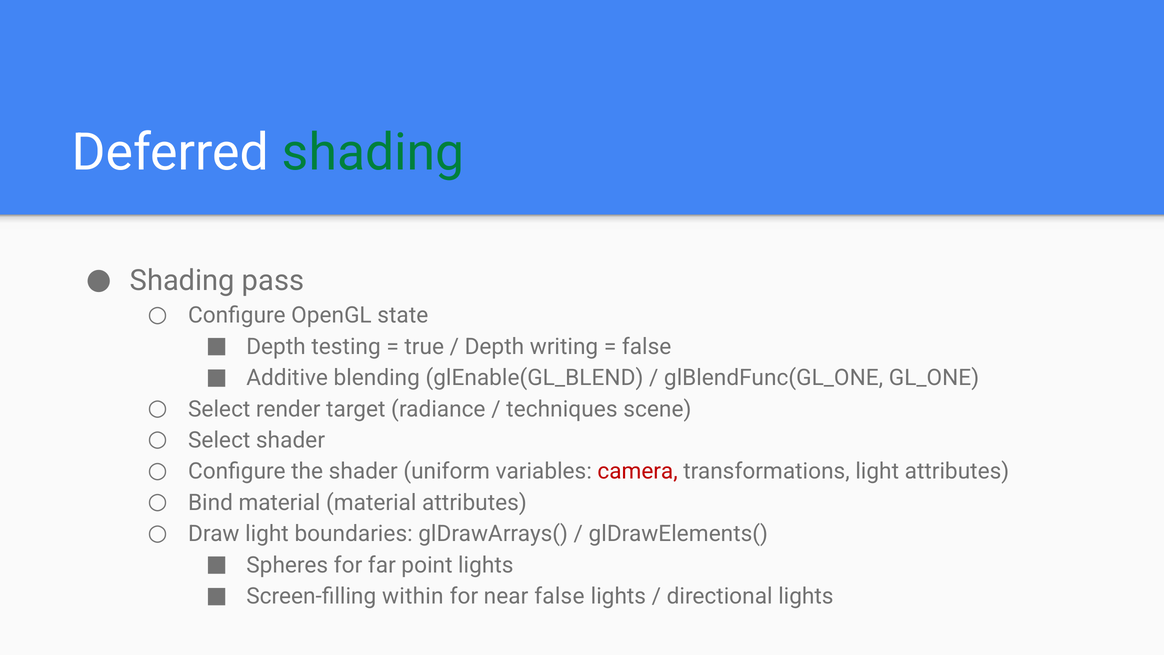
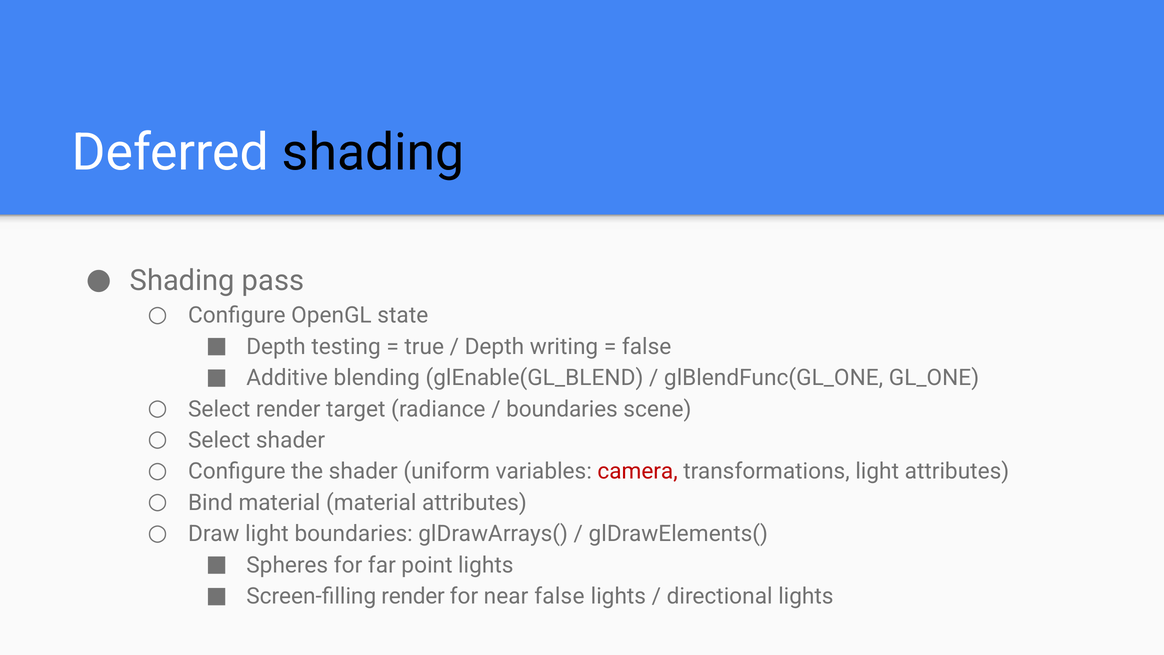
shading colour: green -> black (373, 153)
techniques: techniques -> boundaries (562, 409)
Screen-filling within: within -> render (413, 596)
